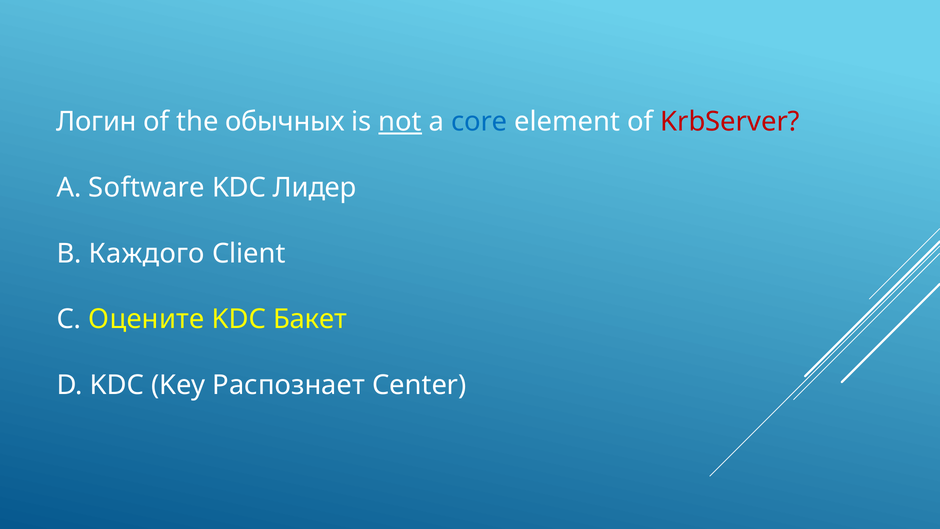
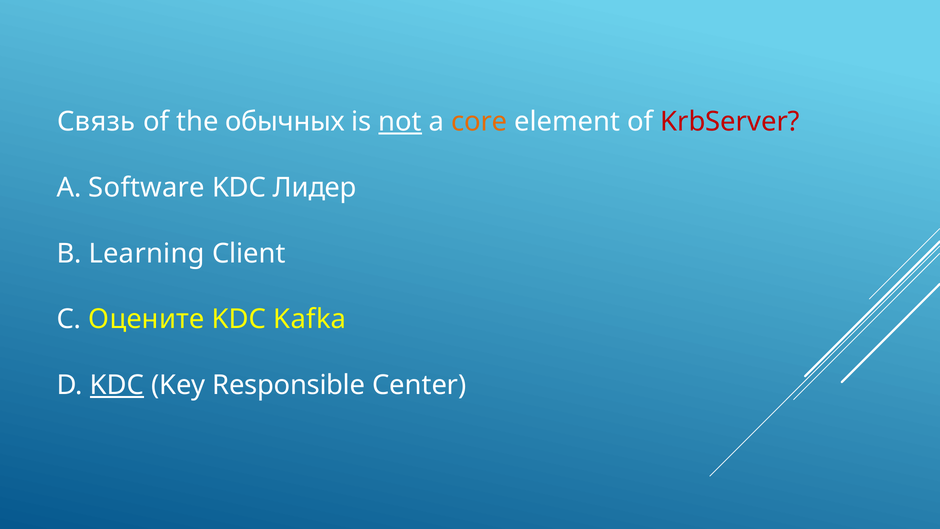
Логин: Логин -> Связь (96, 122)
core colour: blue -> orange (479, 122)
Каждого: Каждого -> Learning (147, 253)
Бакет: Бакет -> Kafka (310, 319)
KDC underline: none -> present (117, 385)
Распознает: Распознает -> Responsible (289, 385)
